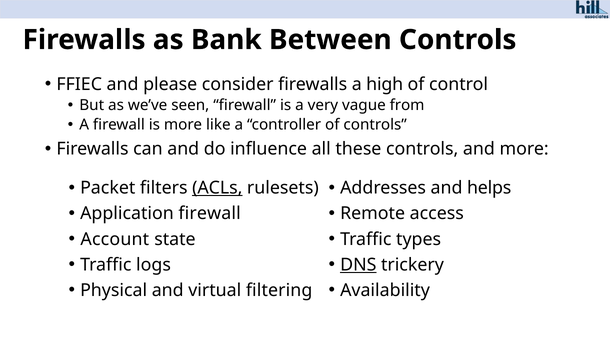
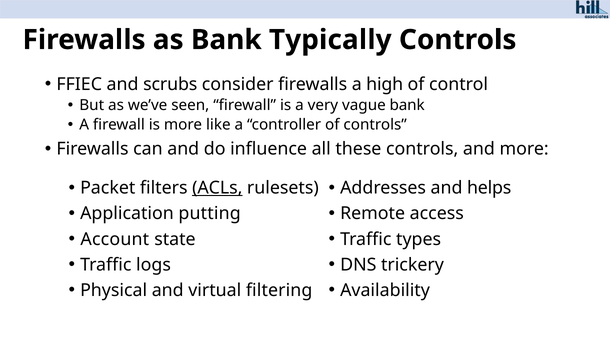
Between: Between -> Typically (330, 40)
please: please -> scrubs (170, 84)
vague from: from -> bank (407, 105)
Application firewall: firewall -> putting (210, 214)
DNS underline: present -> none (358, 265)
